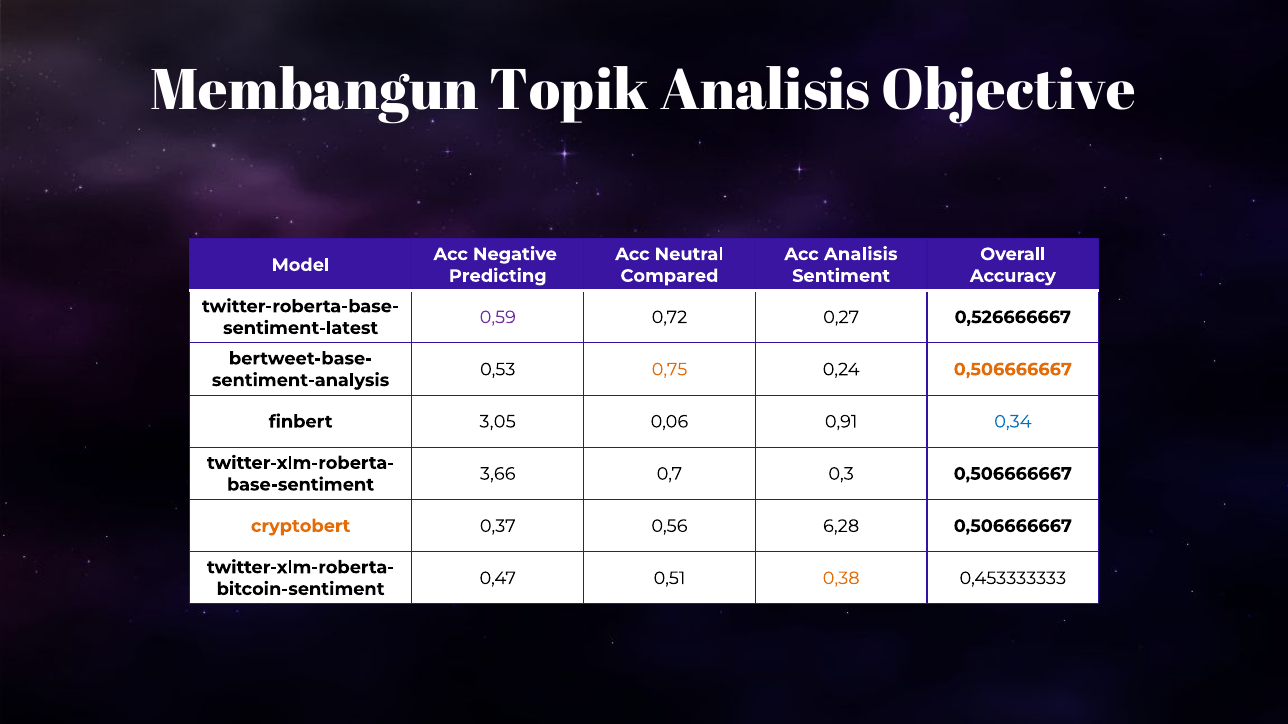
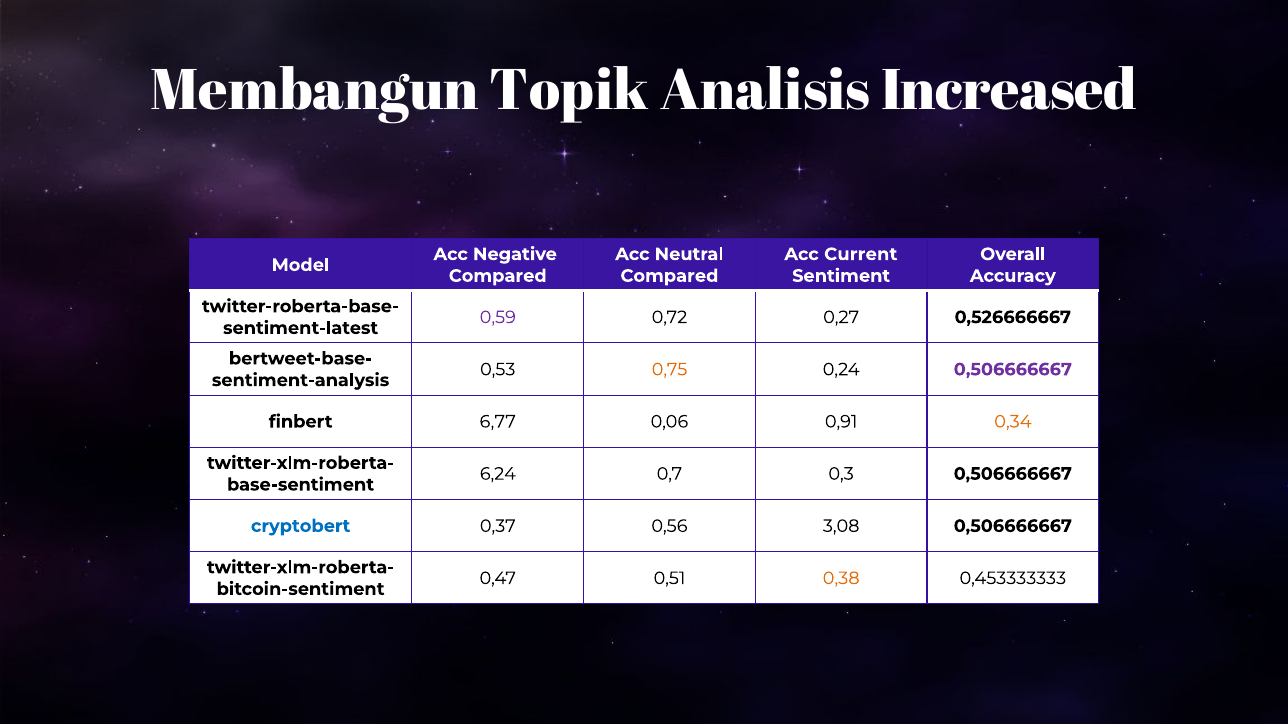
Objective: Objective -> Increased (1009, 91)
Acc Analisis: Analisis -> Current (861, 254)
Predicting: Predicting -> Compared (498, 276)
0,506666667 colour: orange -> purple (1013, 370)
3,05: 3,05 -> 6,77 (498, 422)
0,34 colour: blue -> orange (1013, 422)
3,66: 3,66 -> 6,24 (498, 474)
cryptobert colour: orange -> blue (301, 526)
6,28: 6,28 -> 3,08 (841, 526)
